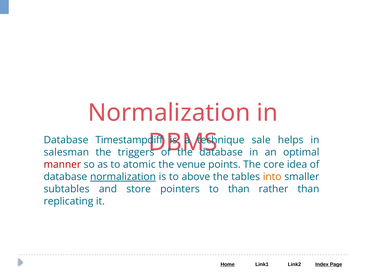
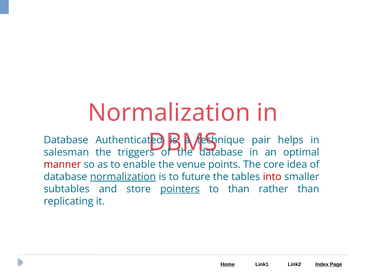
Timestampdiff: Timestampdiff -> Authenticated (129, 140)
sale: sale -> pair (261, 140)
atomic: atomic -> enable (139, 164)
above: above -> future (196, 176)
into colour: orange -> red (272, 176)
pointers underline: none -> present (180, 189)
